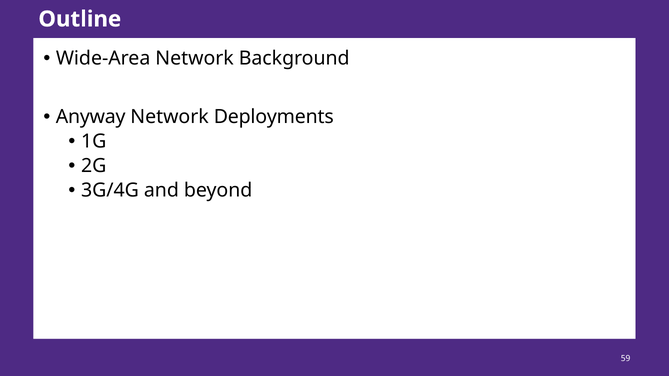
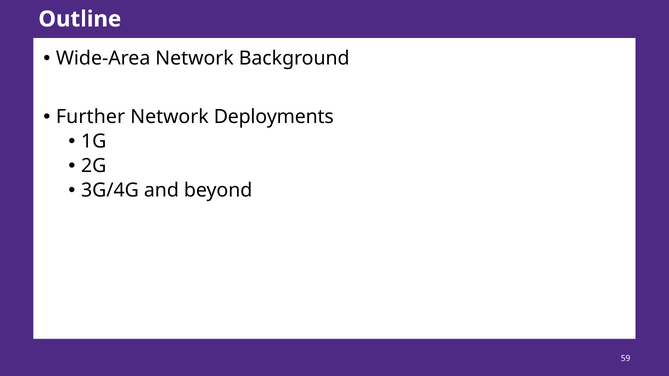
Anyway: Anyway -> Further (91, 117)
